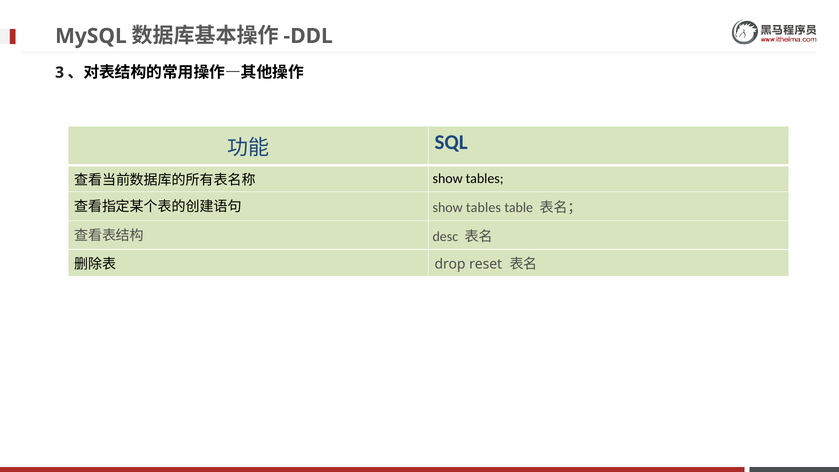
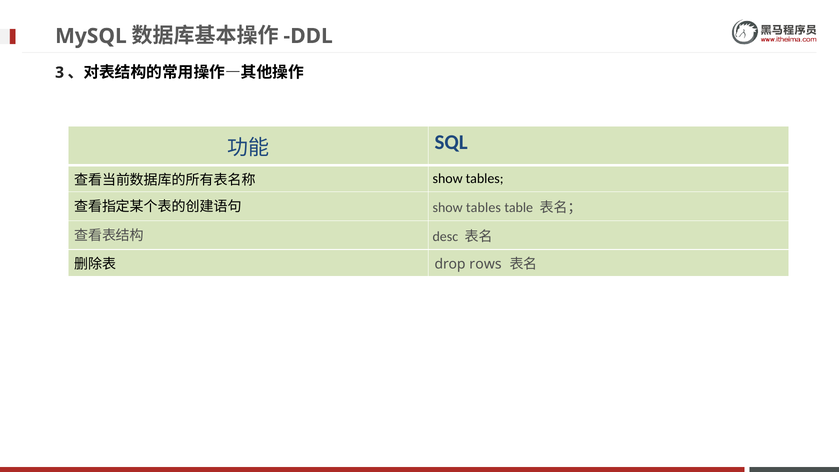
reset: reset -> rows (486, 264)
